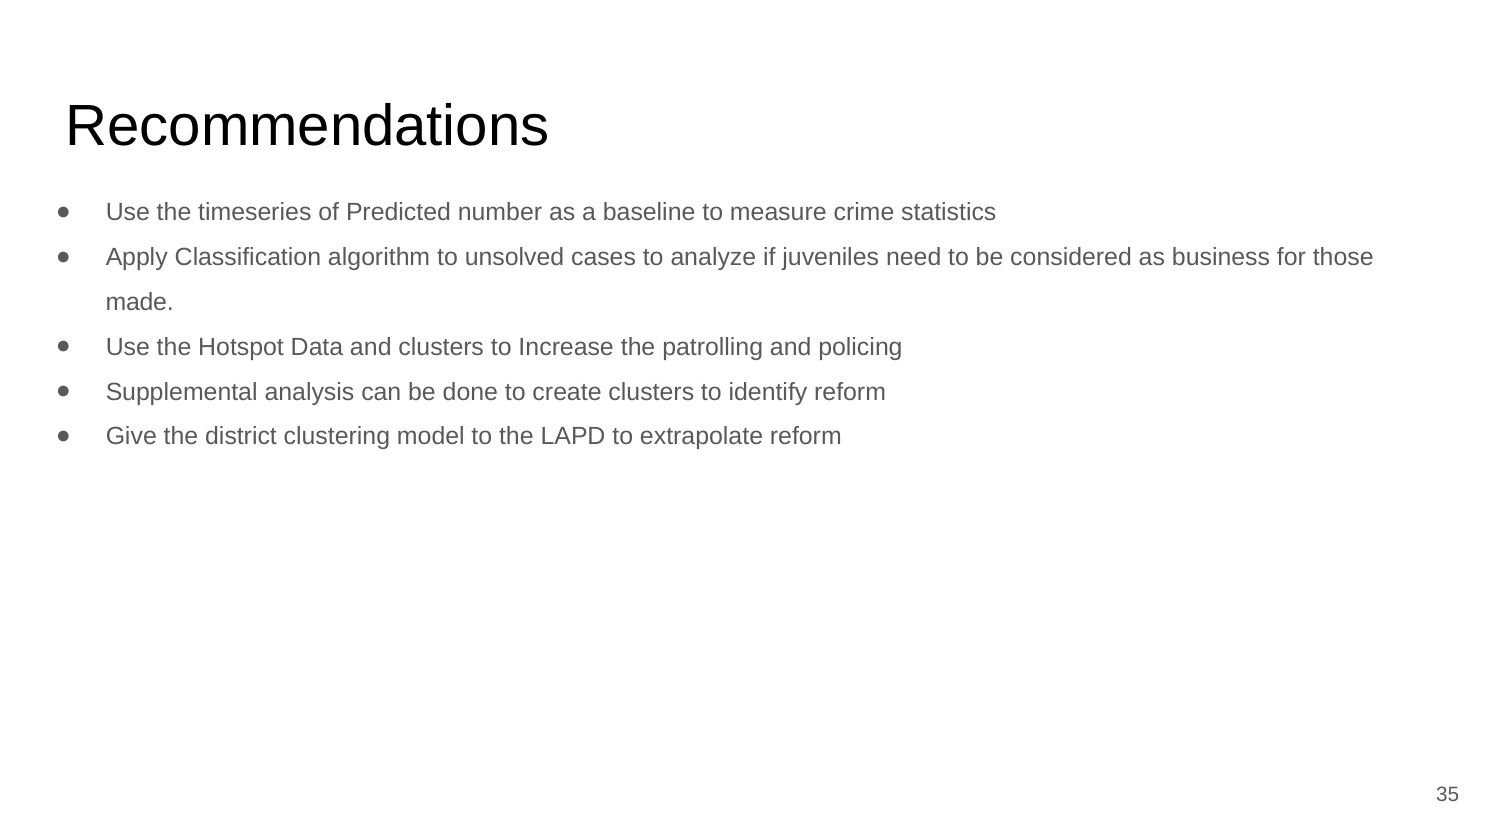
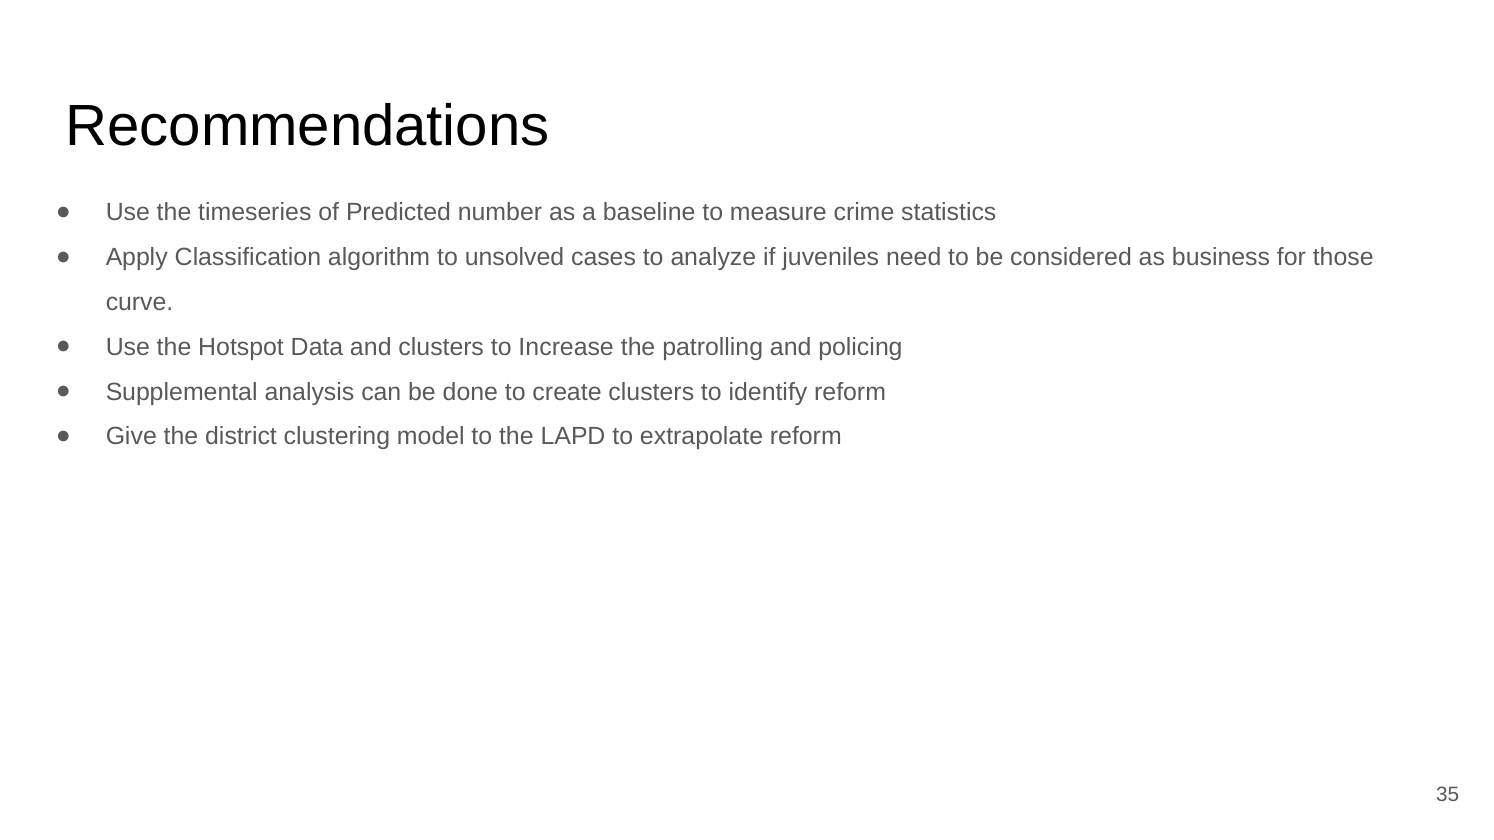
made: made -> curve (140, 302)
